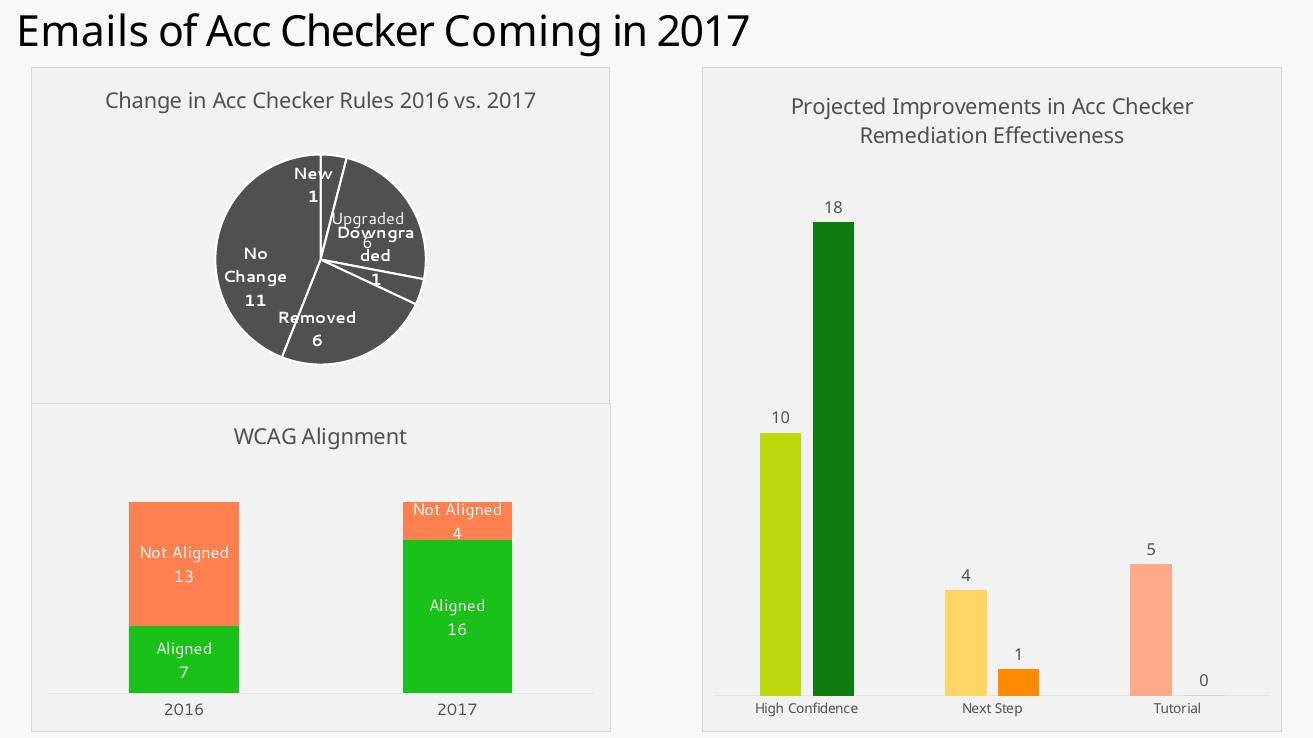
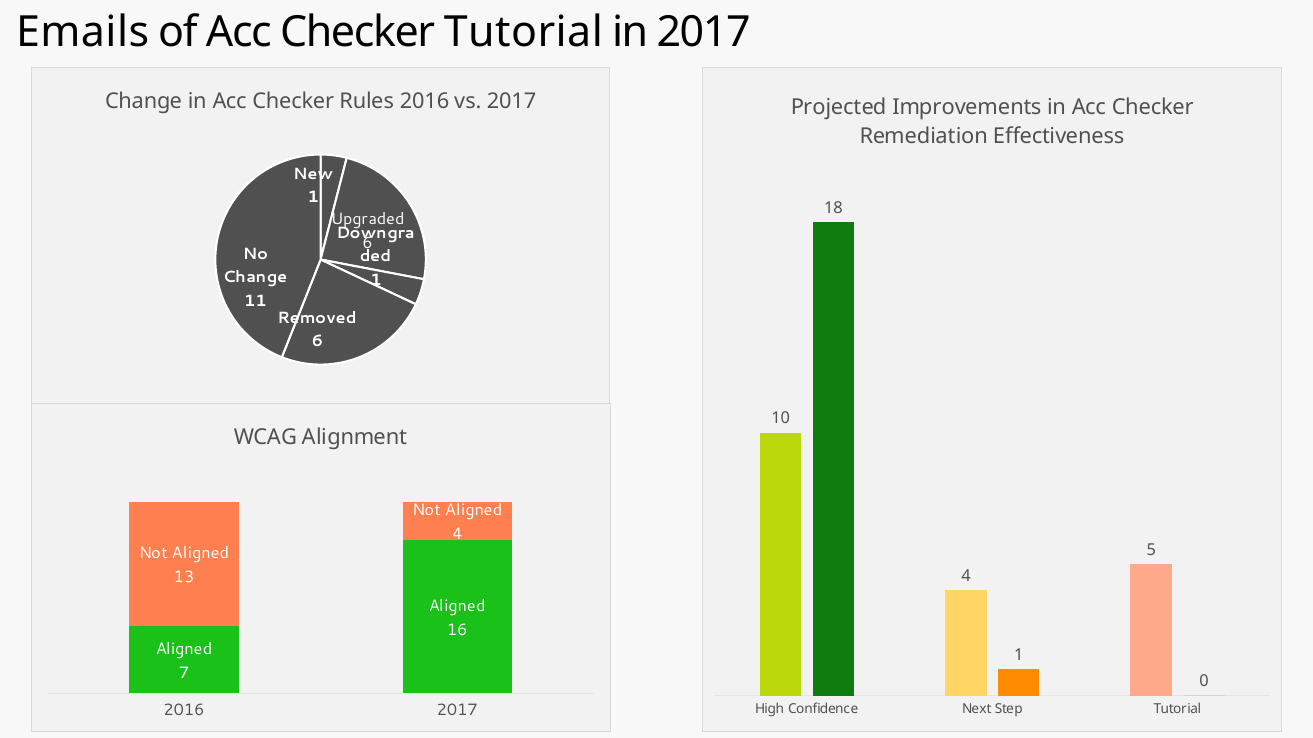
Checker Coming: Coming -> Tutorial (523, 33)
